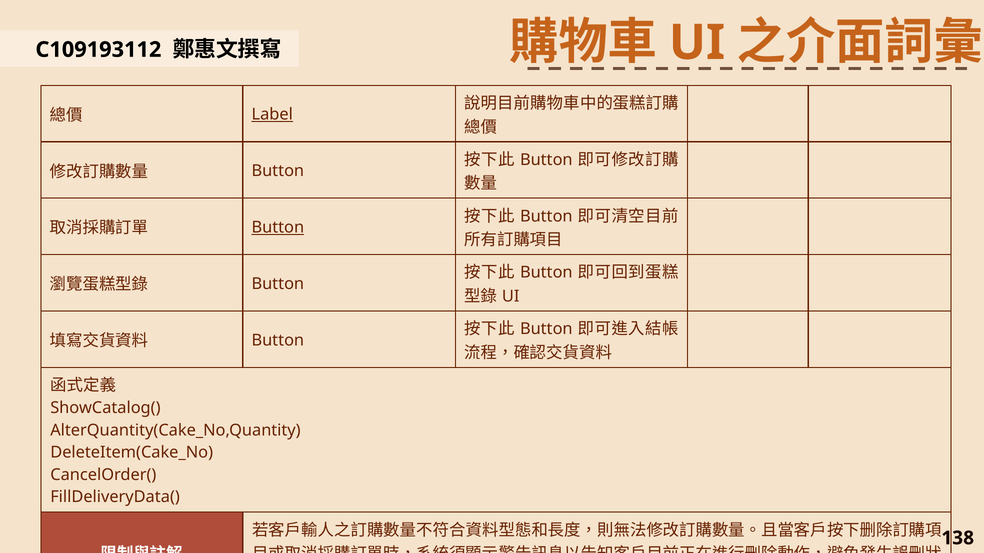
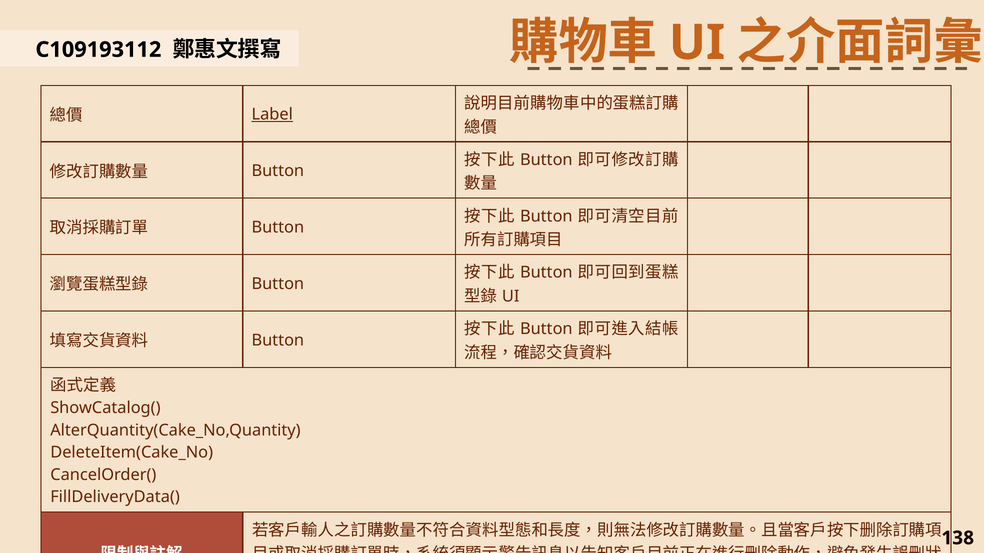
Button underline: present -> none (278, 228)
